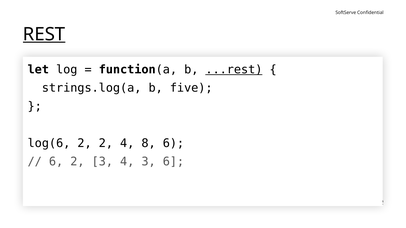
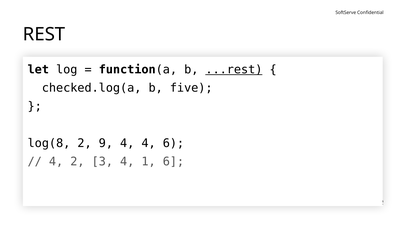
REST underline: present -> none (44, 34)
strings.log(a: strings.log(a -> checked.log(a (92, 88)
log(6: log(6 -> log(8 (49, 143)
2 2: 2 -> 9 (106, 143)
4 8: 8 -> 4 (149, 143)
6: 6 -> 4 (56, 162)
4 3: 3 -> 1 (149, 162)
